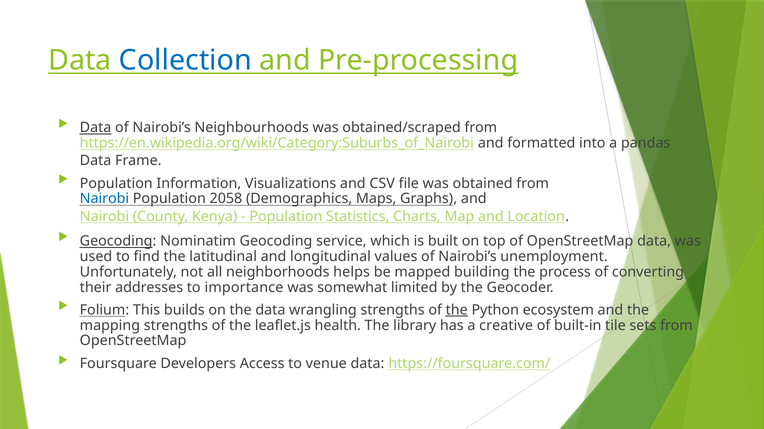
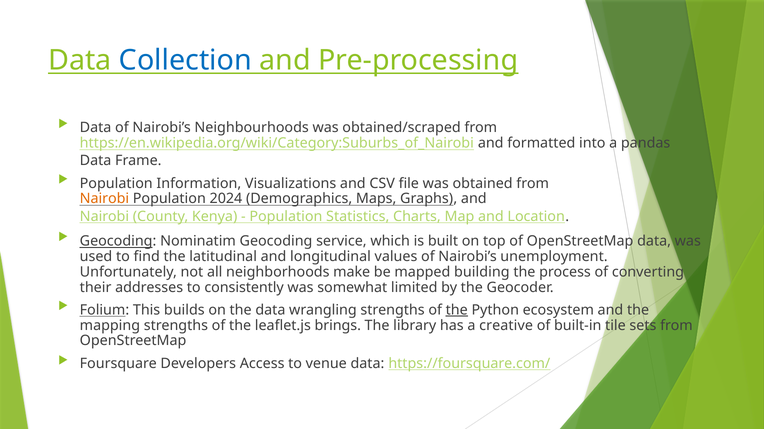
Data underline: present -> none (96, 128)
Nairobi colour: blue -> orange (104, 199)
2058: 2058 -> 2024 (226, 199)
helps: helps -> make (352, 272)
importance: importance -> consistently (244, 288)
health: health -> brings (338, 326)
